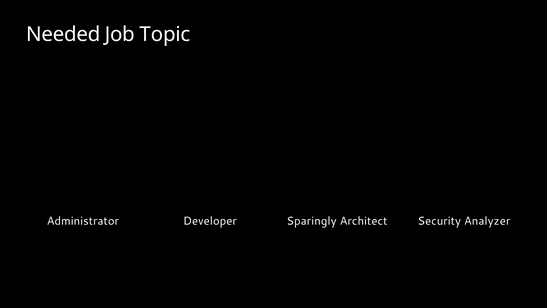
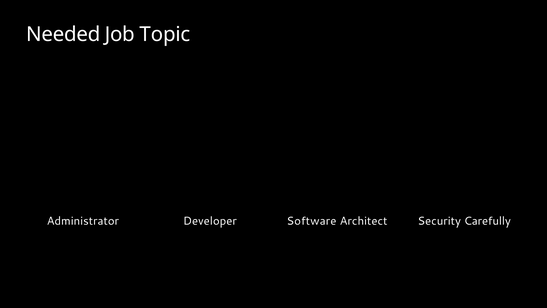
Sparingly: Sparingly -> Software (312, 221)
Analyzer: Analyzer -> Carefully (487, 221)
